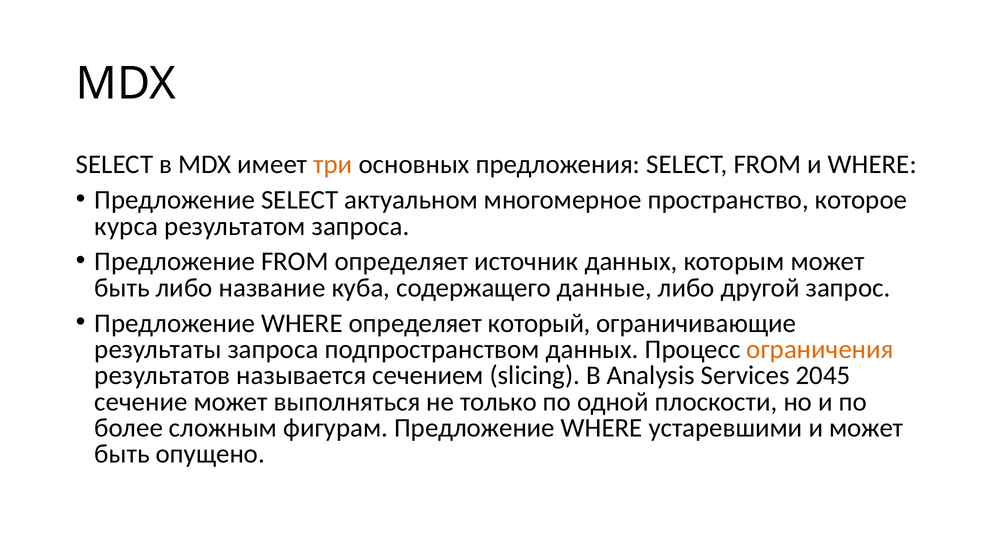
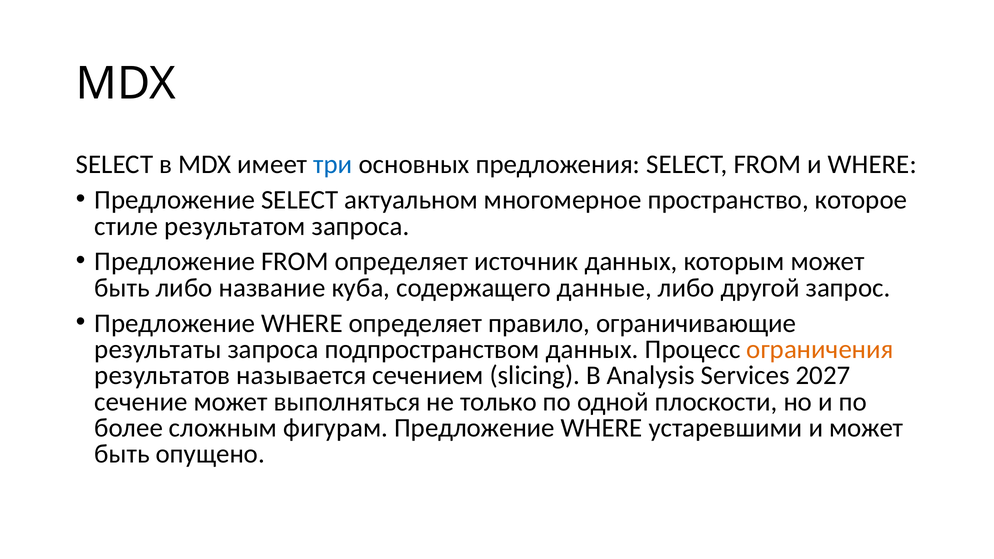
три colour: orange -> blue (333, 165)
курса: курса -> стиле (126, 226)
который: который -> правило (539, 323)
2045: 2045 -> 2027 (823, 376)
